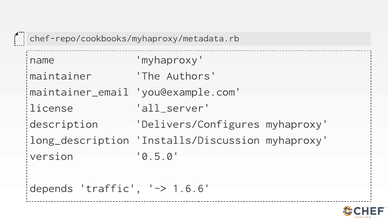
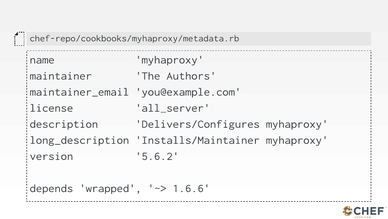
Installs/Discussion: Installs/Discussion -> Installs/Maintainer (198, 140)
0.5.0: 0.5.0 -> 5.6.2 (157, 156)
traffic: traffic -> wrapped (110, 188)
